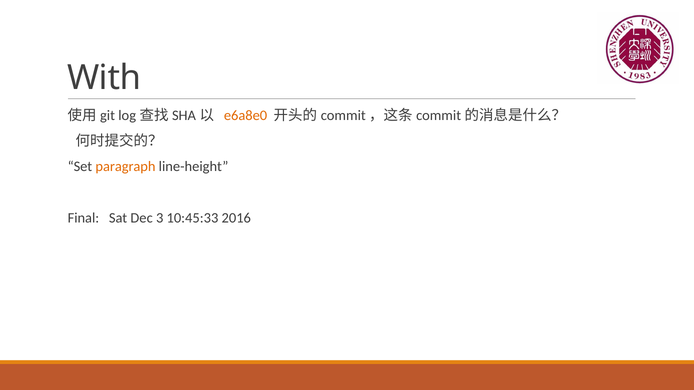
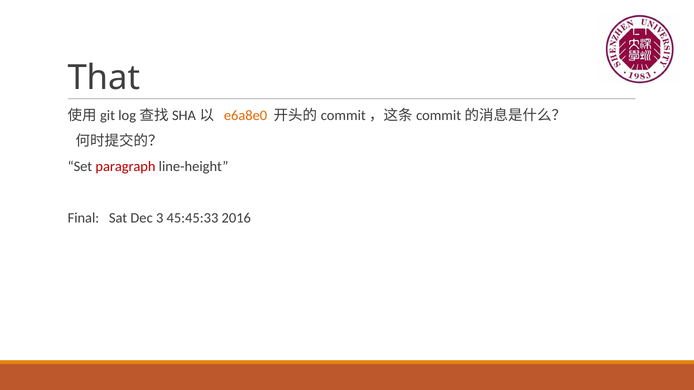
With: With -> That (104, 78)
paragraph colour: orange -> red (125, 167)
10:45:33: 10:45:33 -> 45:45:33 (192, 218)
